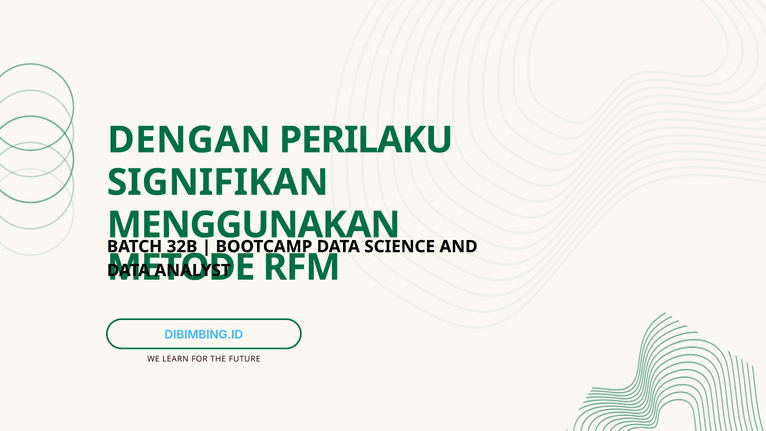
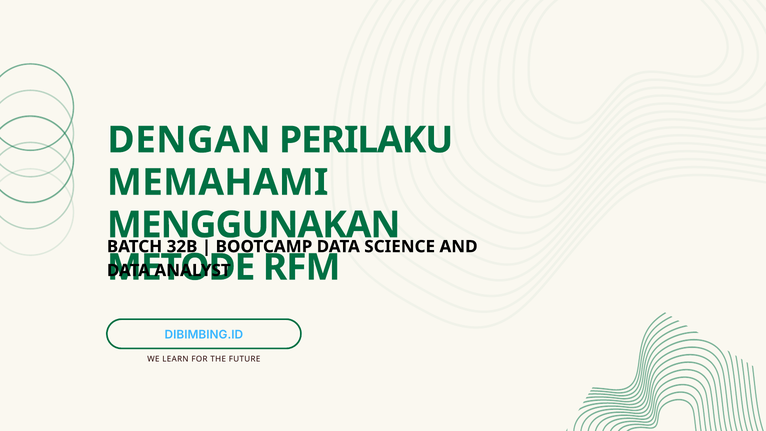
SIGNIFIKAN: SIGNIFIKAN -> MEMAHAMI (218, 182)
